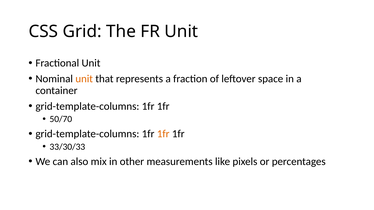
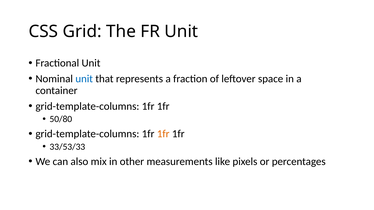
unit colour: orange -> blue (84, 79)
50/70: 50/70 -> 50/80 (61, 119)
33/30/33: 33/30/33 -> 33/53/33 (67, 147)
